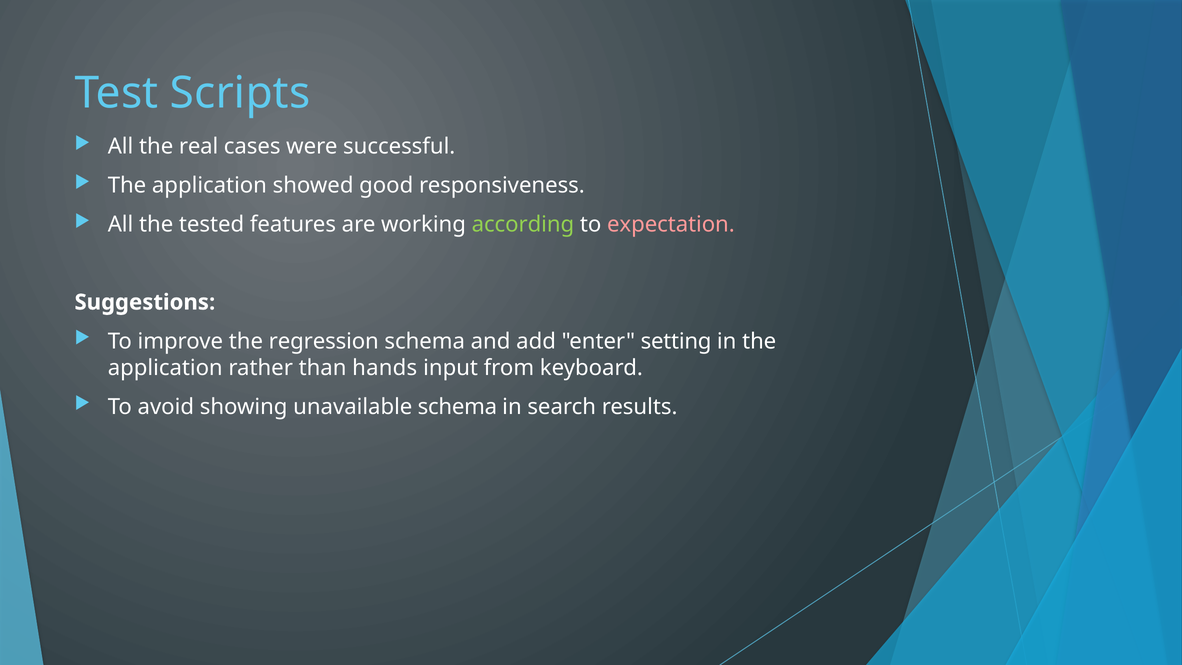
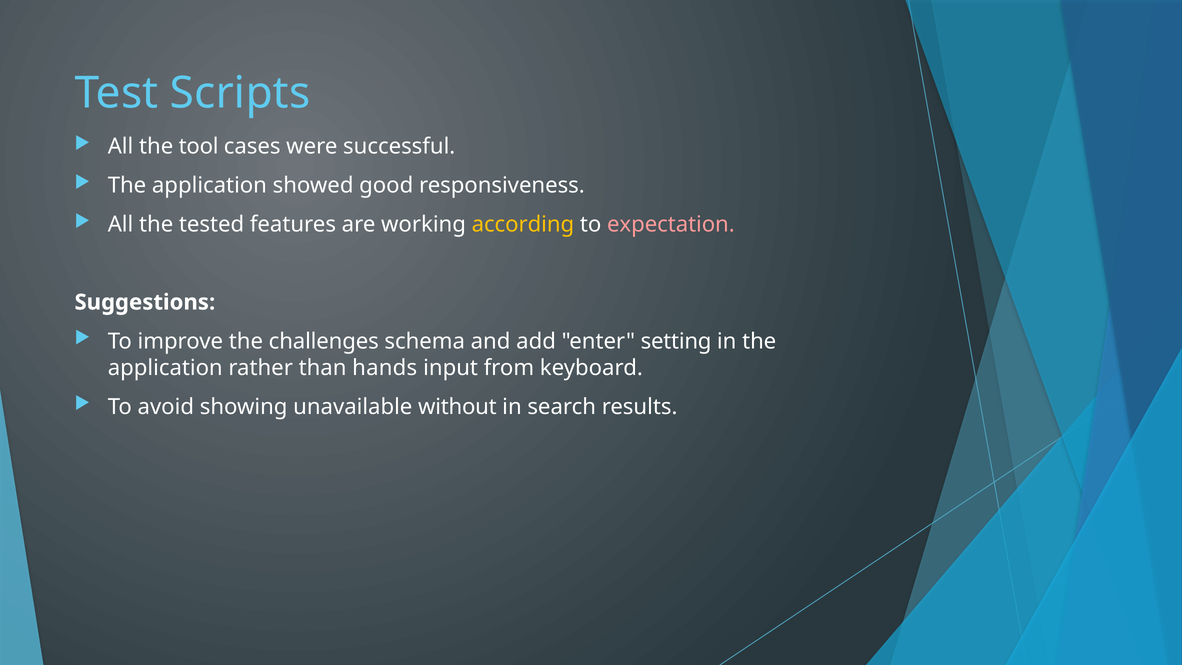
real: real -> tool (199, 147)
according colour: light green -> yellow (523, 224)
regression: regression -> challenges (324, 341)
unavailable schema: schema -> without (457, 407)
